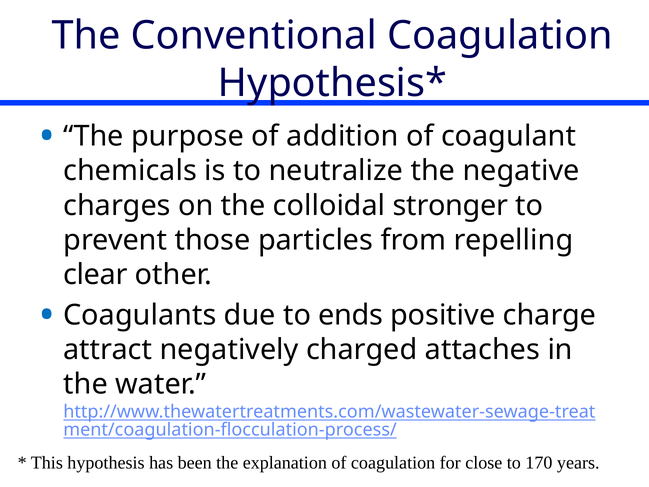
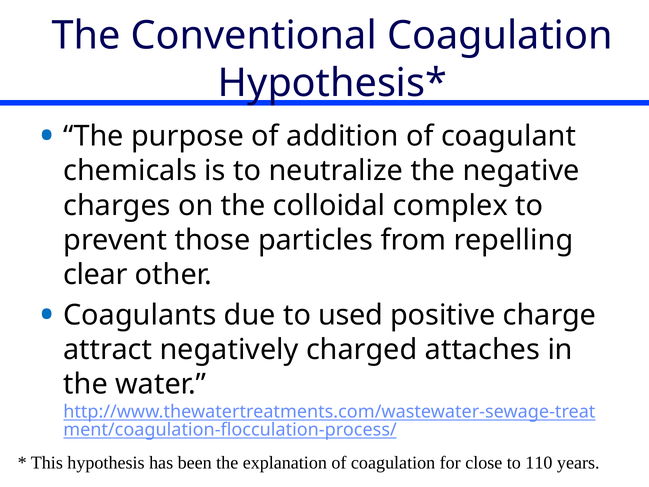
stronger: stronger -> complex (450, 205)
ends: ends -> used (351, 315)
170: 170 -> 110 (539, 462)
